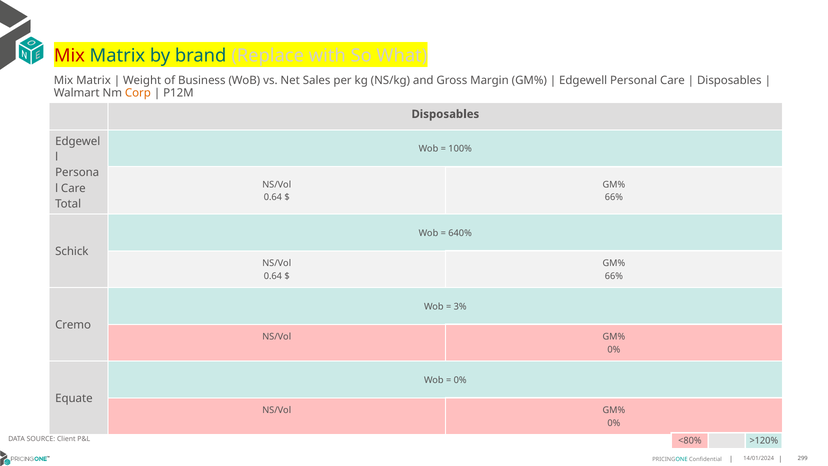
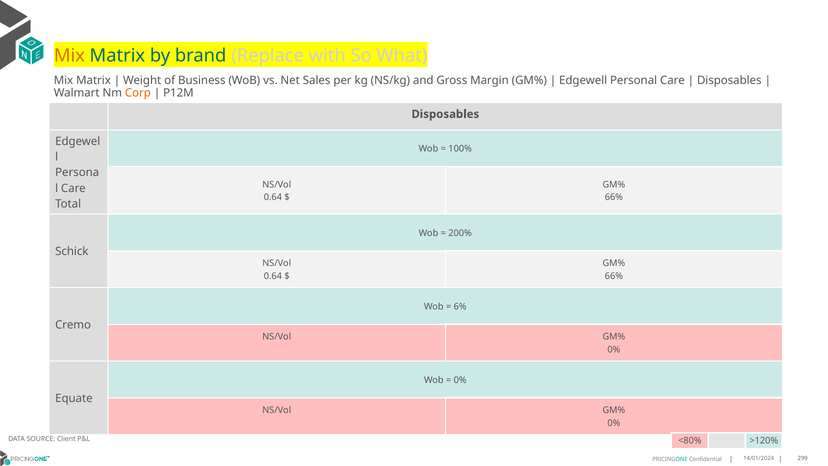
Mix colour: red -> orange (69, 56)
640%: 640% -> 200% (460, 233)
3%: 3% -> 6% (460, 306)
